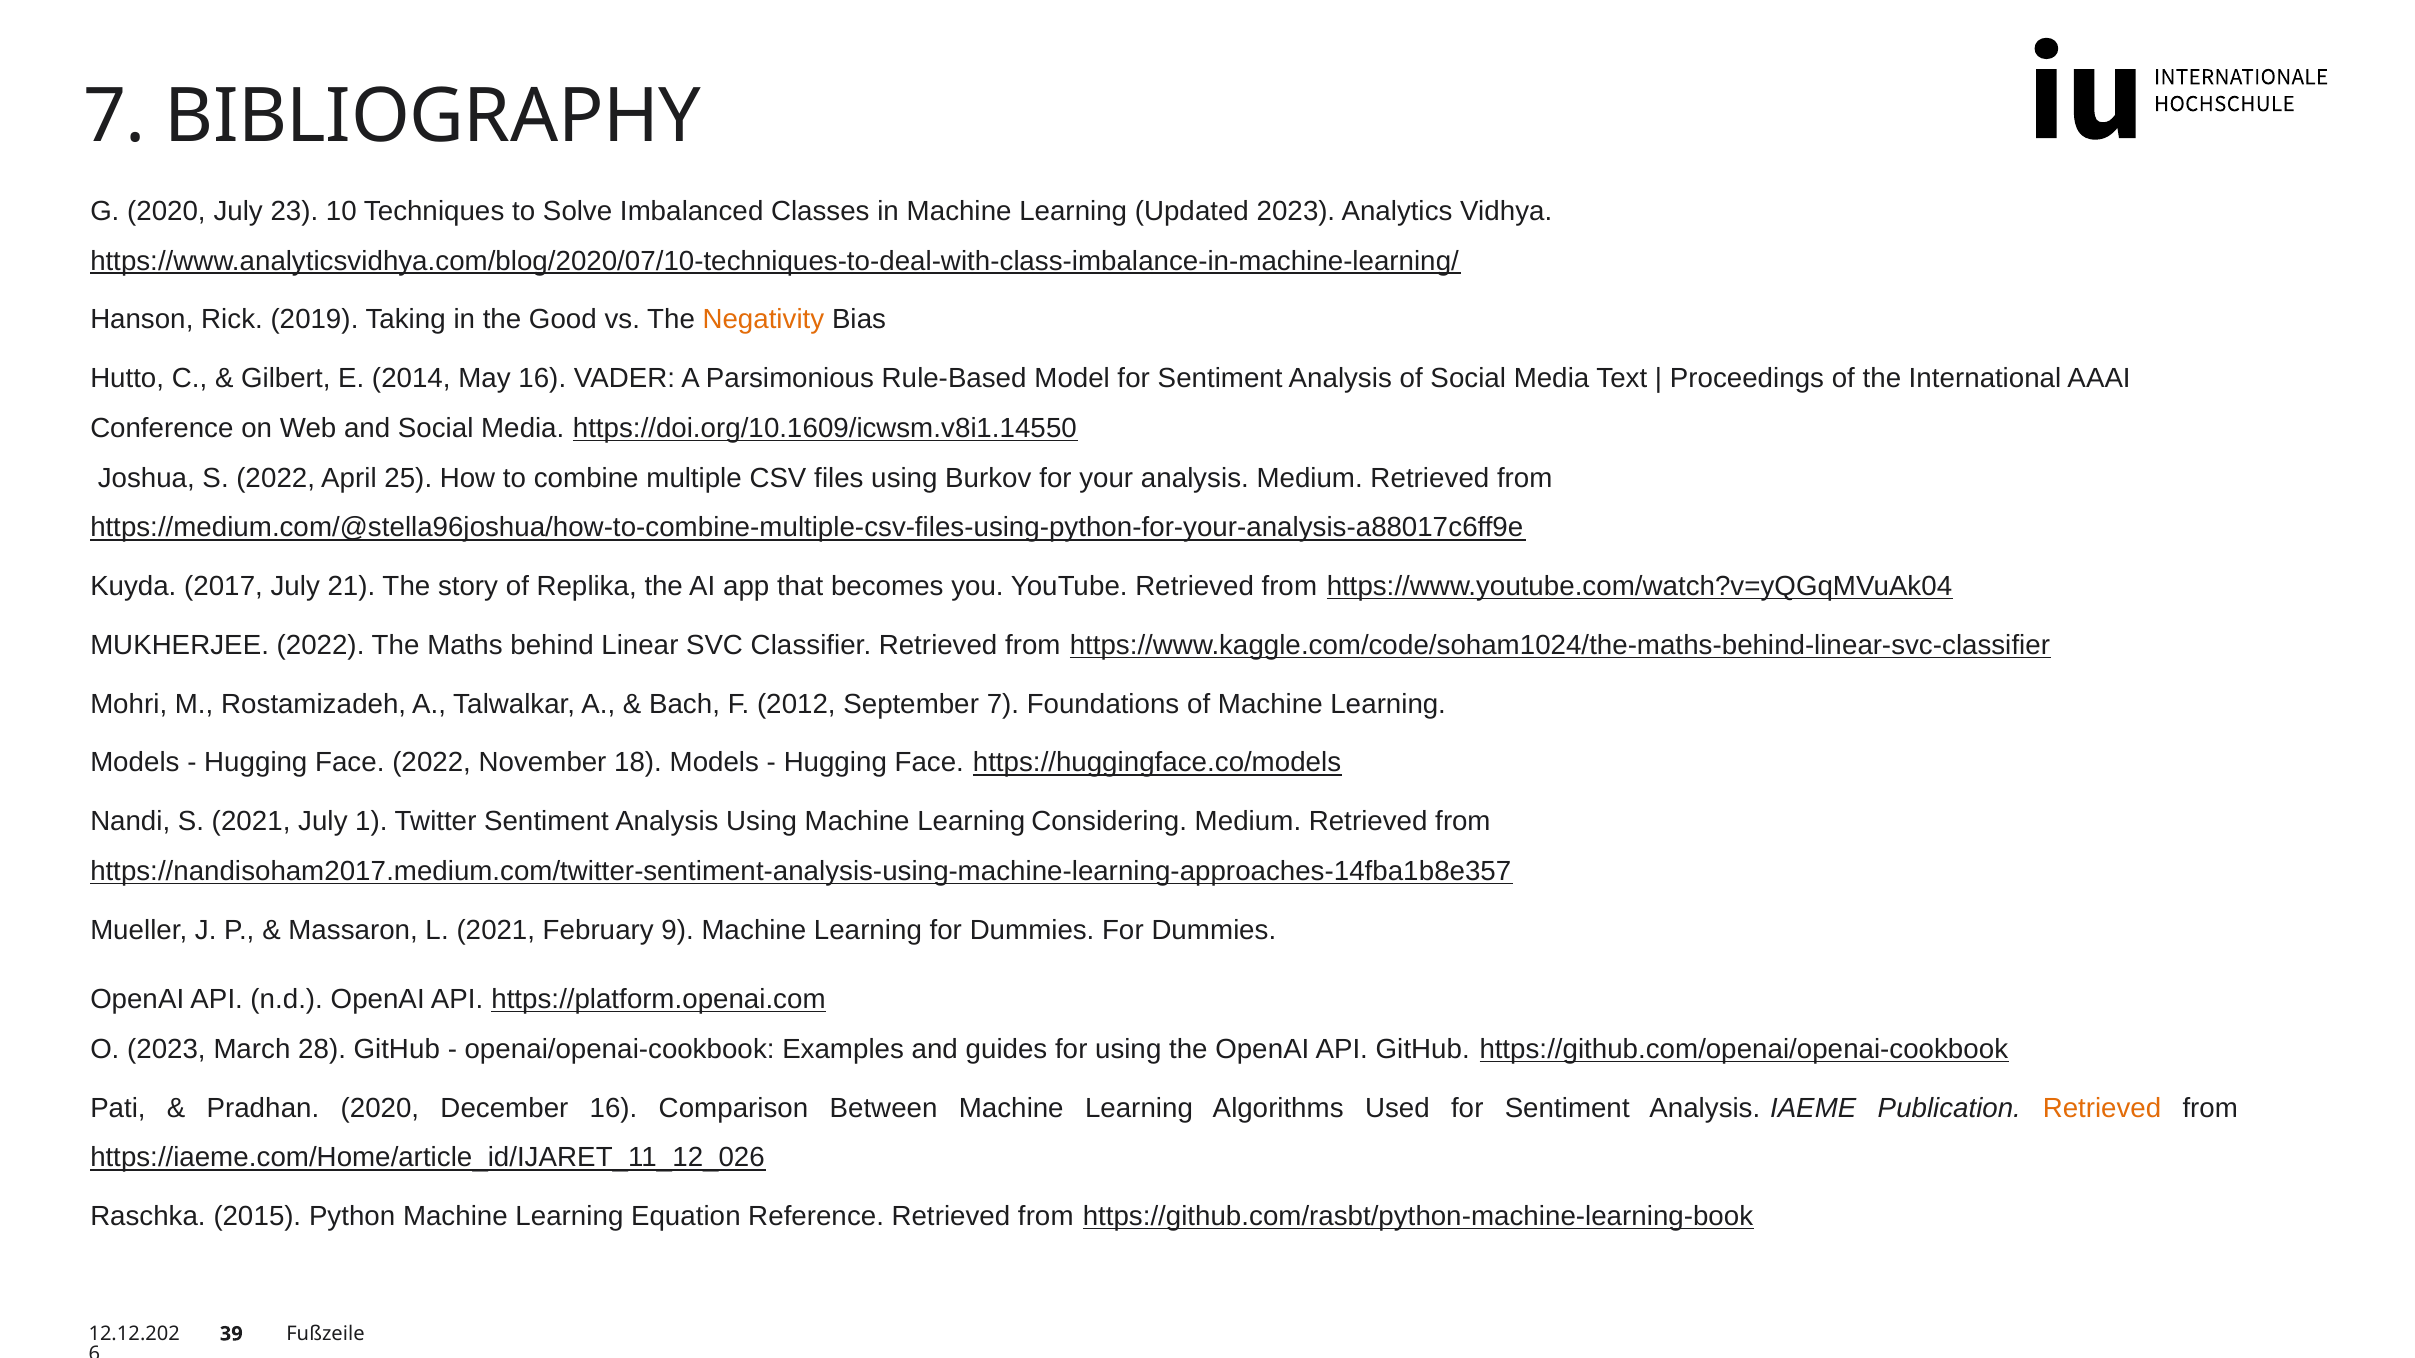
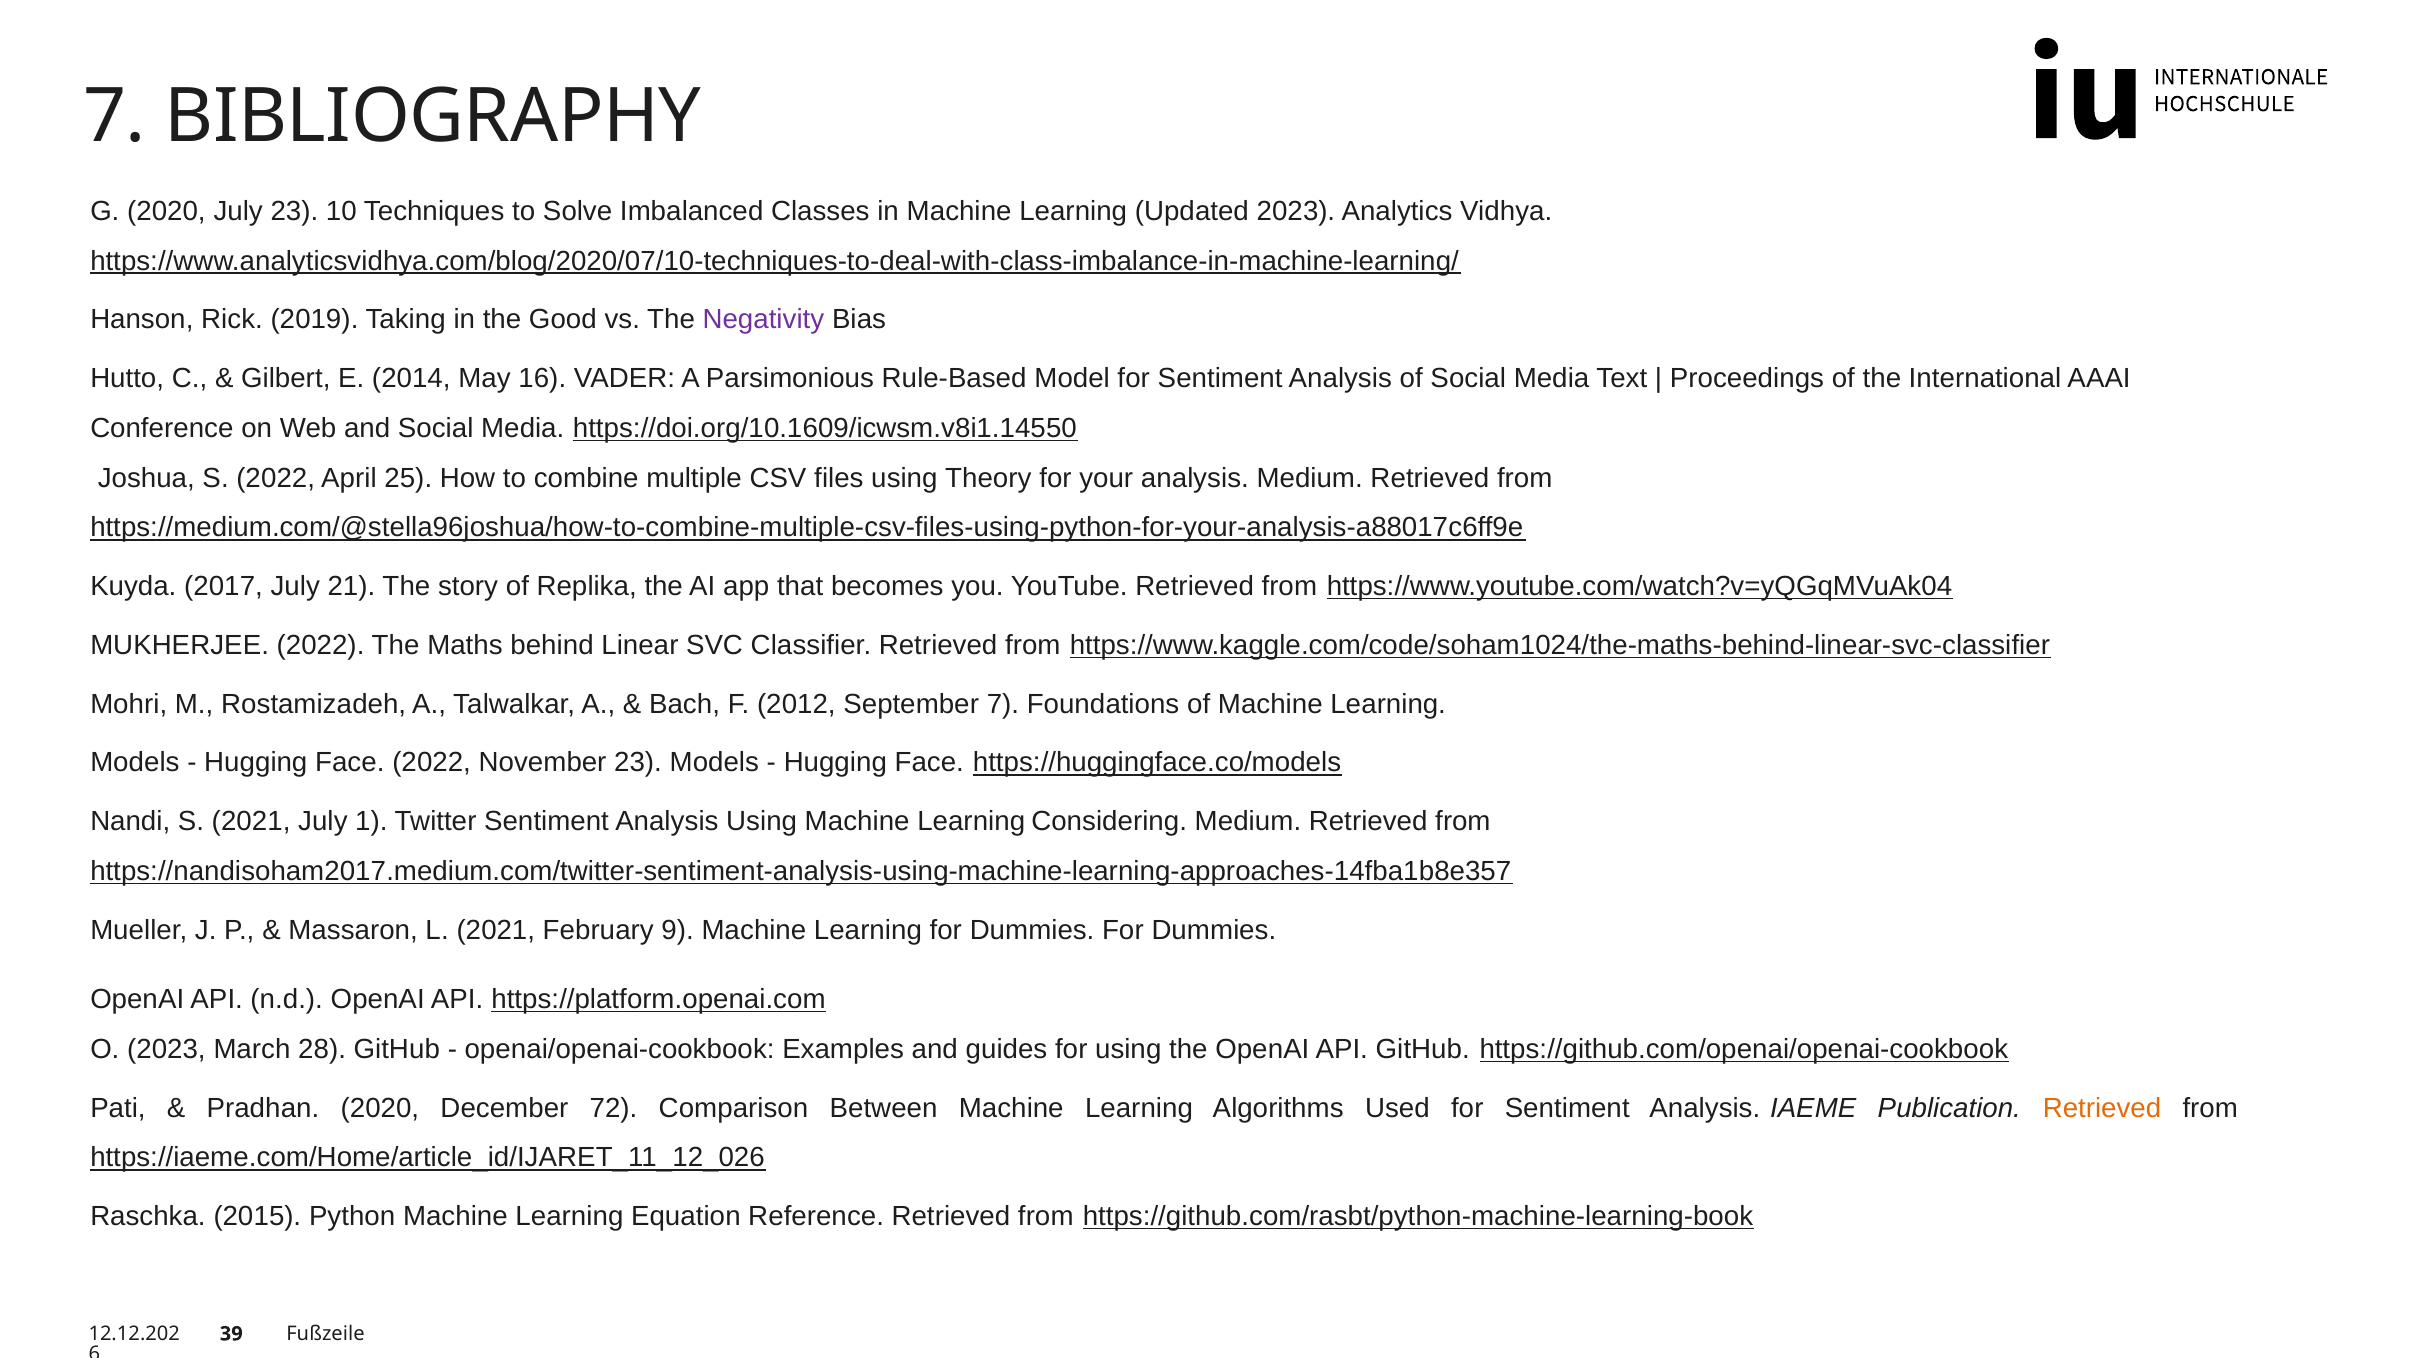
Negativity colour: orange -> purple (763, 320)
Burkov: Burkov -> Theory (988, 478)
November 18: 18 -> 23 (638, 763)
December 16: 16 -> 72 (613, 1108)
